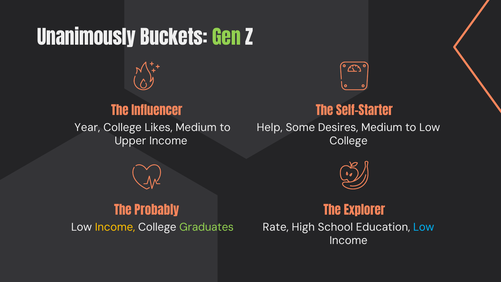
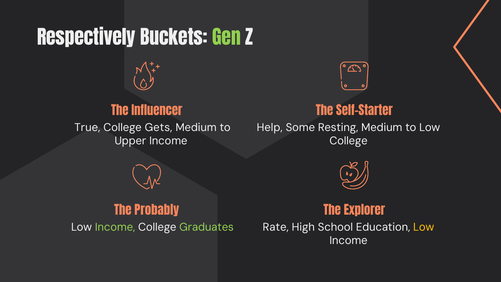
Unanimously: Unanimously -> Respectively (86, 38)
Year: Year -> True (87, 127)
Likes: Likes -> Gets (158, 127)
Desires: Desires -> Resting (338, 127)
Income colour: yellow -> light green (115, 227)
Low colour: light blue -> yellow (424, 227)
